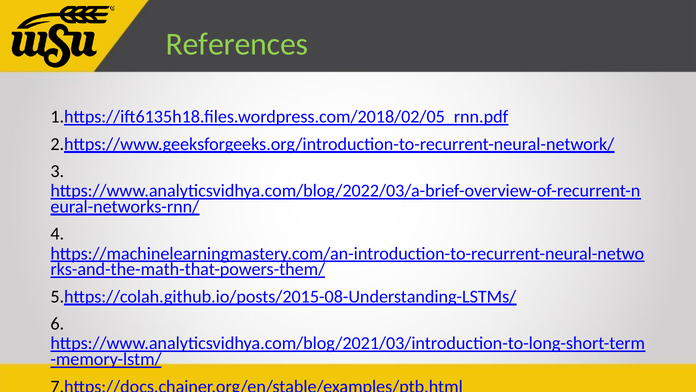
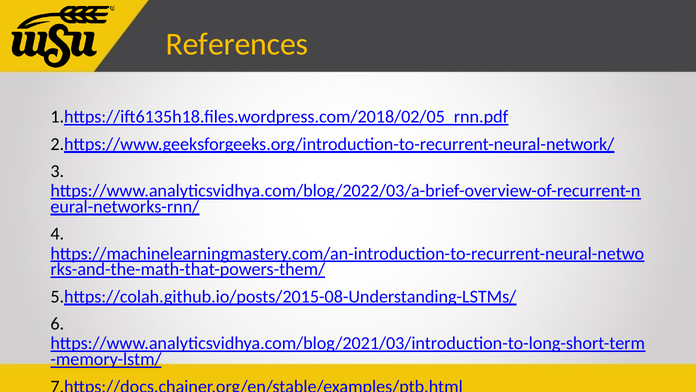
References colour: light green -> yellow (237, 44)
